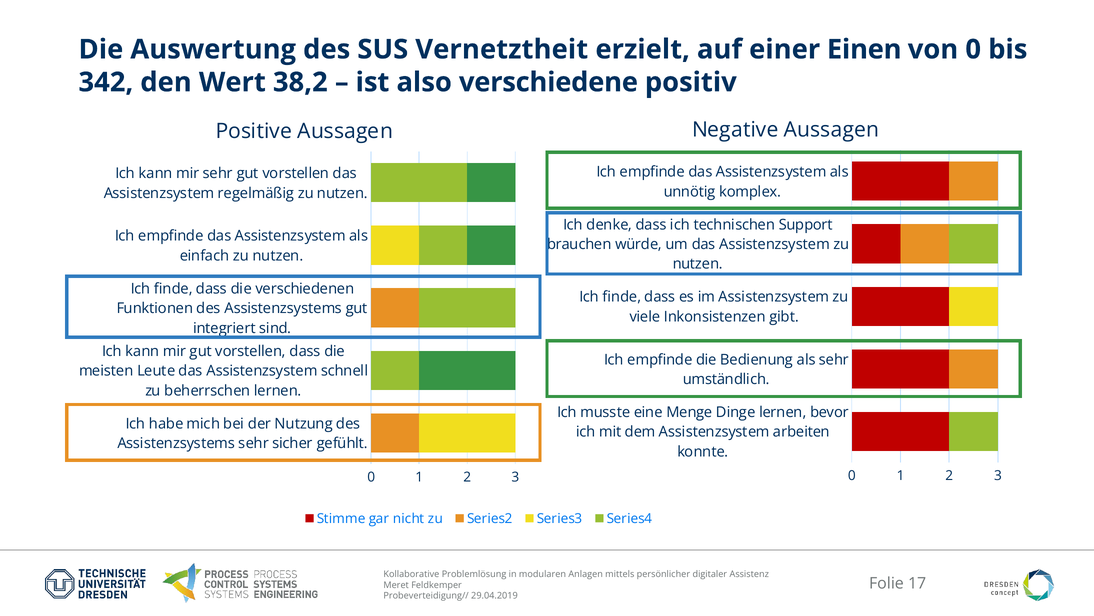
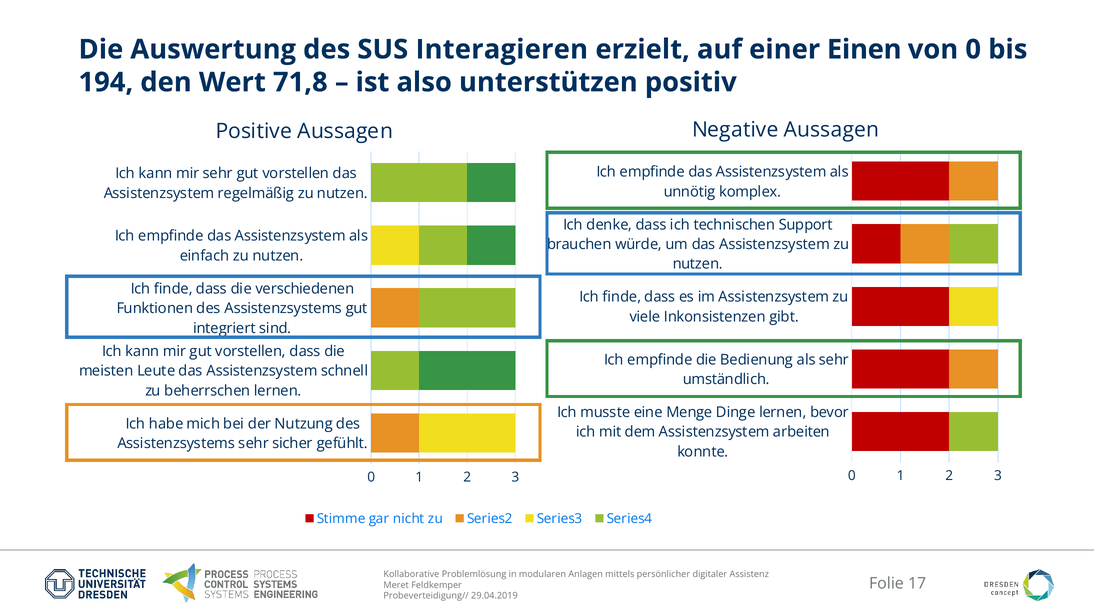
Vernetztheit: Vernetztheit -> Interagieren (502, 49)
342: 342 -> 194 (106, 82)
38,2: 38,2 -> 71,8 (300, 82)
verschiedene: verschiedene -> unterstützen (548, 82)
